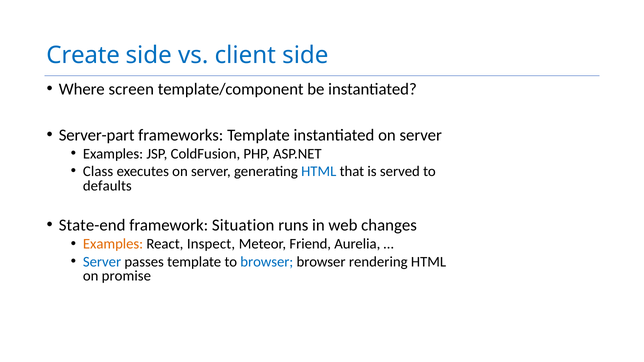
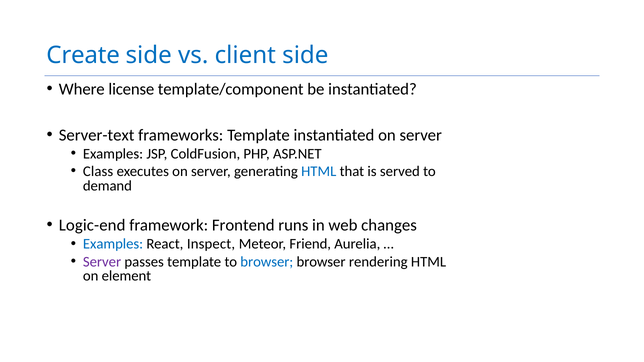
screen: screen -> license (131, 89)
Server-part: Server-part -> Server-text (97, 135)
defaults: defaults -> demand (107, 186)
State-end: State-end -> Logic-end (92, 226)
Situation: Situation -> Frontend (243, 226)
Examples colour: orange -> blue (113, 244)
Server colour: blue -> purple (102, 262)
promise: promise -> element (126, 276)
